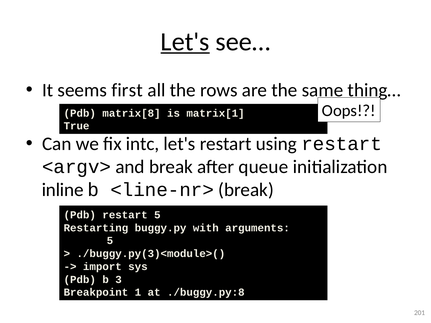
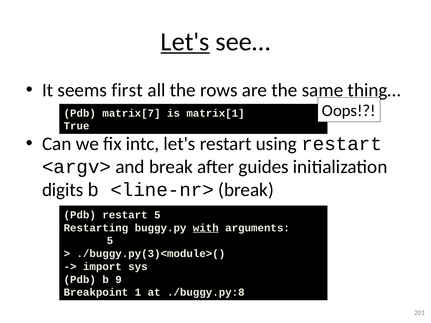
matrix[8: matrix[8 -> matrix[7 (131, 113)
queue: queue -> guides (264, 167)
inline: inline -> digits (63, 190)
with underline: none -> present (206, 228)
3: 3 -> 9 (119, 280)
